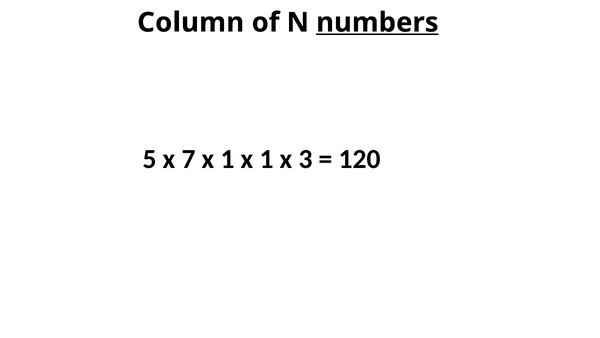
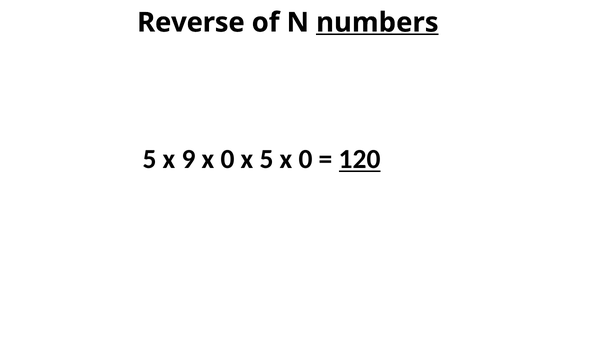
Column: Column -> Reverse (191, 22)
7: 7 -> 9 (189, 159)
1: 1 -> 0 (228, 159)
1: 1 -> 5 (267, 159)
3: 3 -> 0 (306, 159)
120 underline: none -> present (360, 159)
